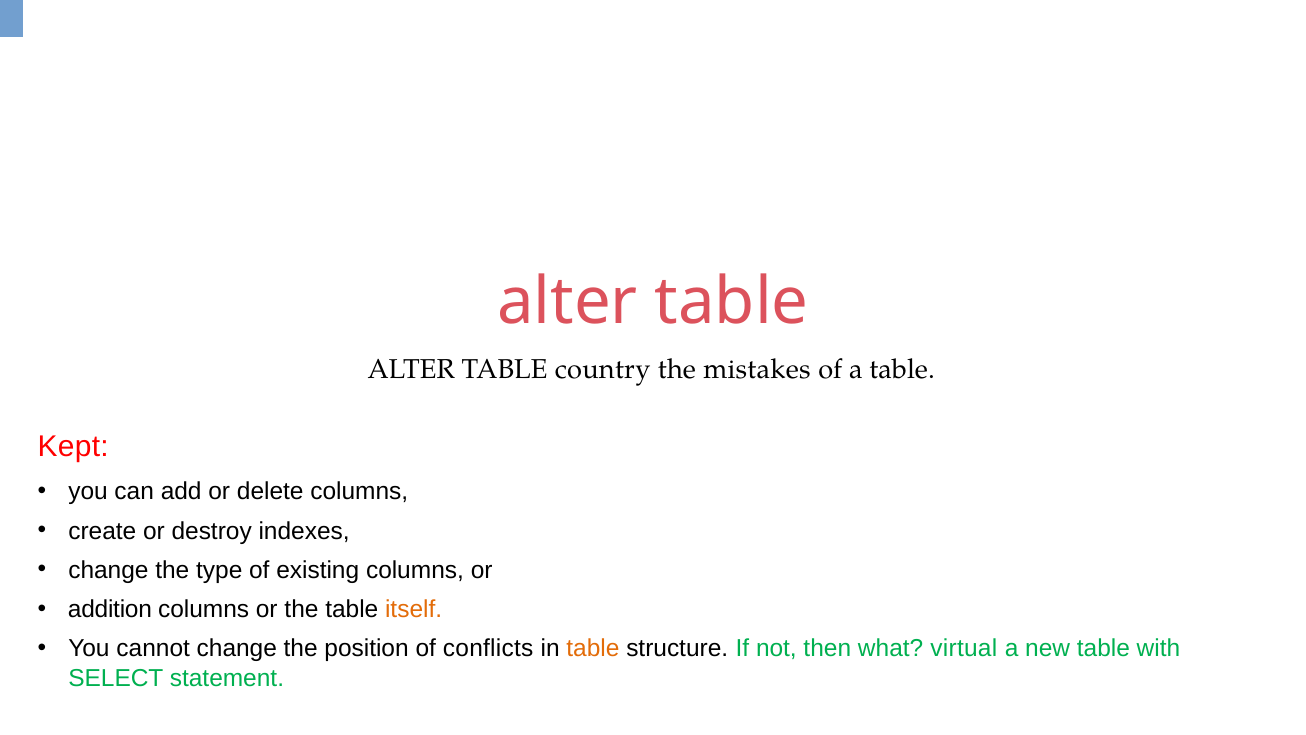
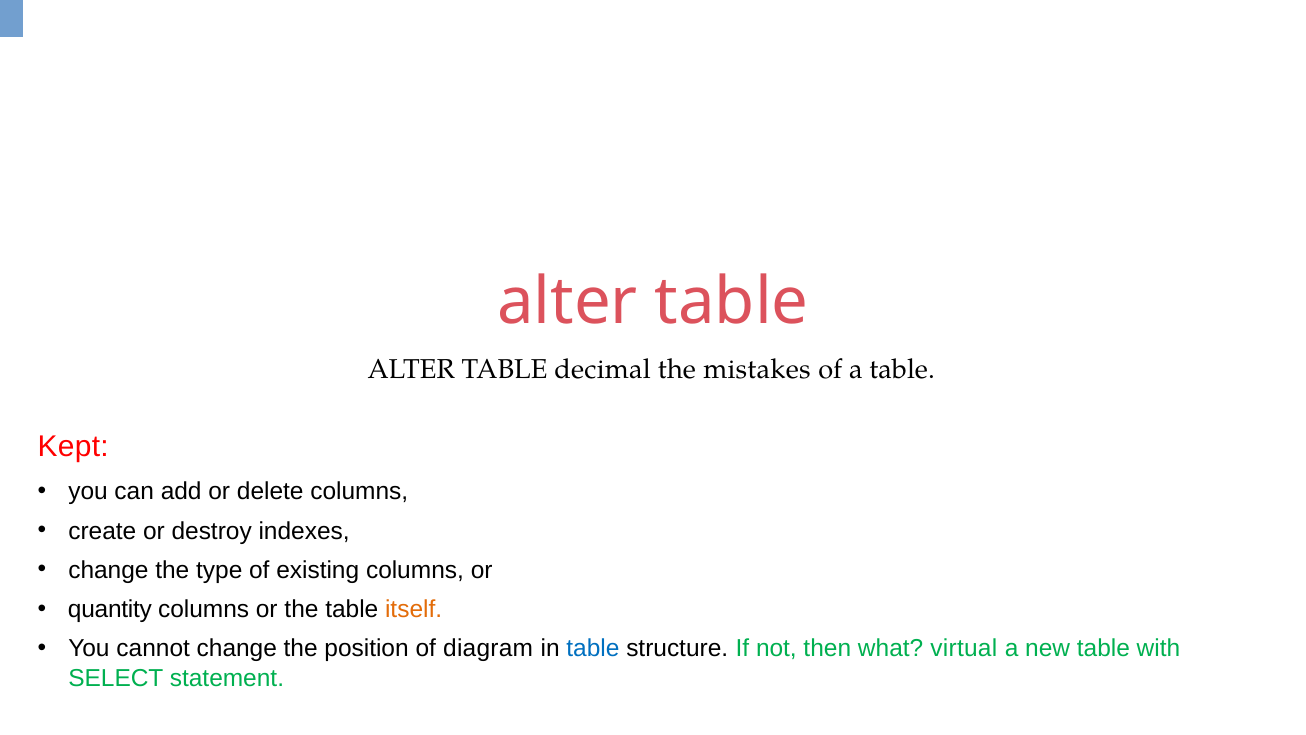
country: country -> decimal (603, 369)
addition: addition -> quantity (110, 609)
conflicts: conflicts -> diagram (488, 648)
table colour: orange -> blue (593, 648)
